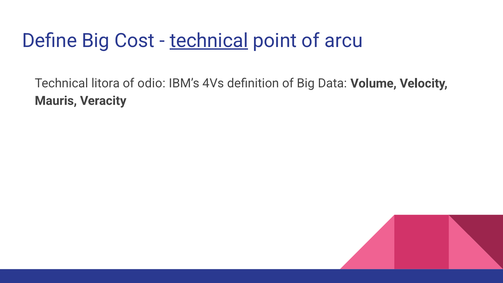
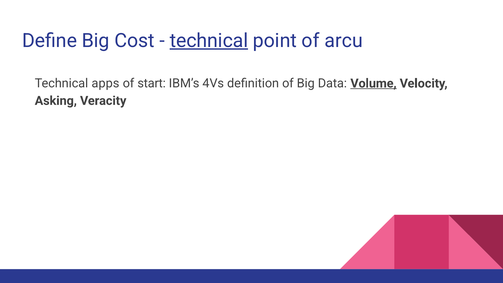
litora: litora -> apps (105, 83)
odio: odio -> start (152, 83)
Volume underline: none -> present (373, 83)
Mauris: Mauris -> Asking (56, 101)
